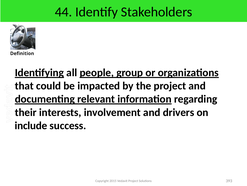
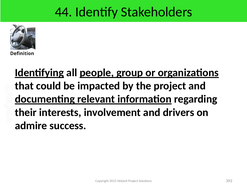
include: include -> admire (31, 125)
